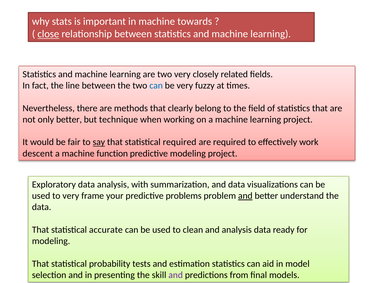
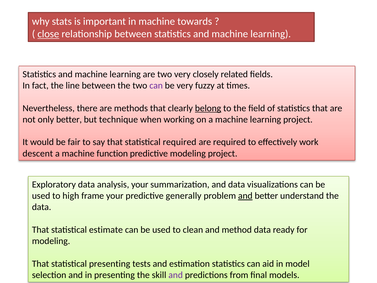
can colour: blue -> purple (156, 85)
belong underline: none -> present (208, 108)
say underline: present -> none (99, 142)
analysis with: with -> your (140, 184)
to very: very -> high (71, 196)
problems: problems -> generally (184, 196)
accurate: accurate -> estimate (106, 230)
and analysis: analysis -> method (237, 230)
statistical probability: probability -> presenting (110, 263)
